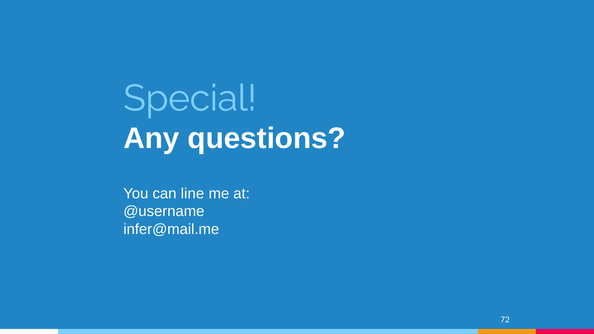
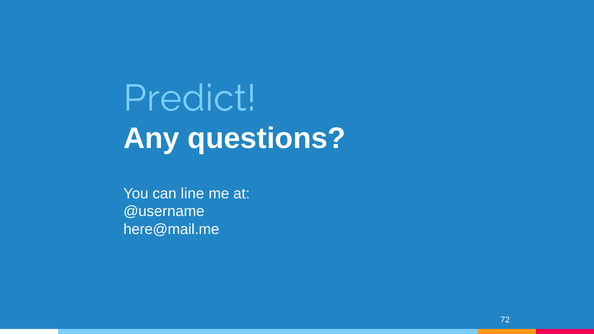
Special: Special -> Predict (190, 98)
infer@mail.me: infer@mail.me -> here@mail.me (171, 229)
